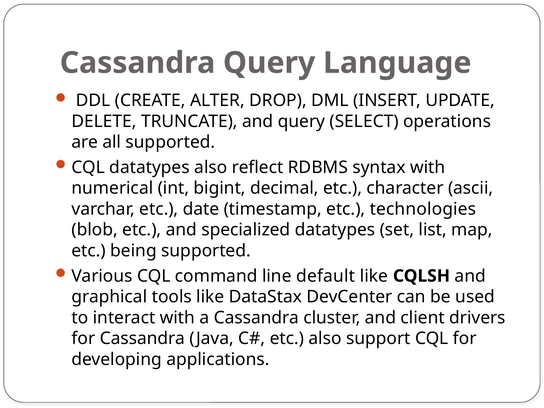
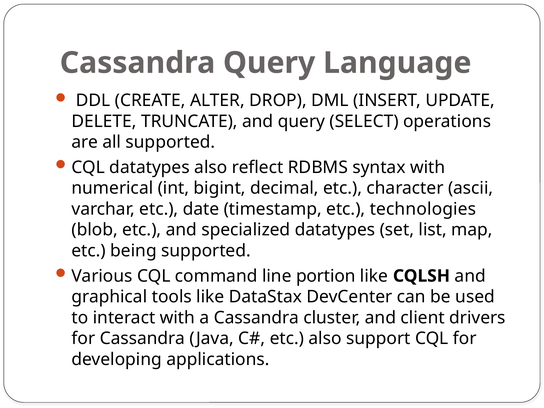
default: default -> portion (326, 276)
